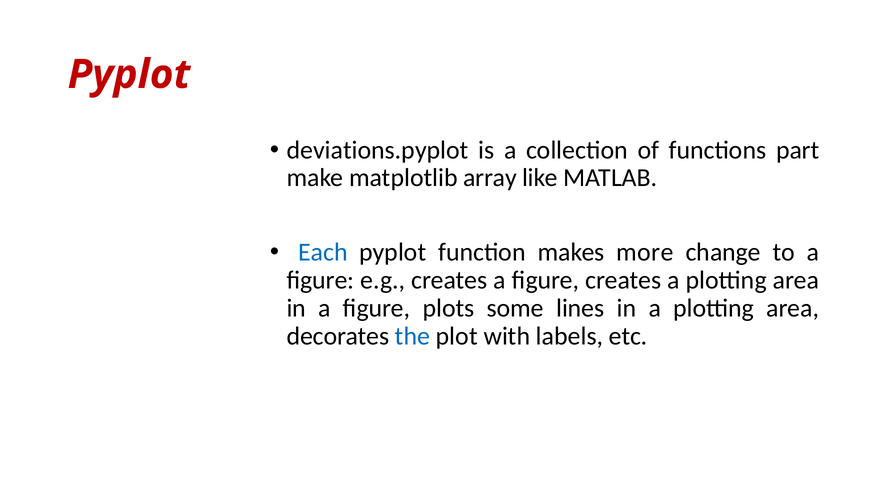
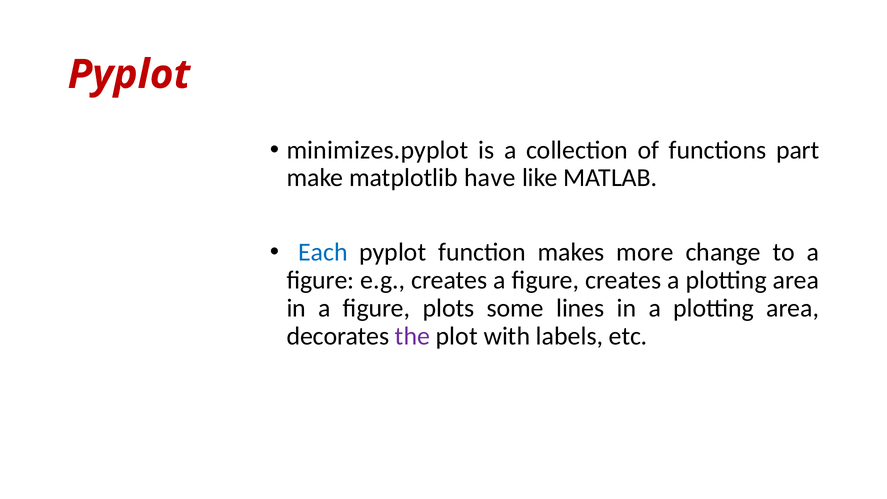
deviations.pyplot: deviations.pyplot -> minimizes.pyplot (377, 150)
array: array -> have (490, 178)
the colour: blue -> purple (413, 336)
